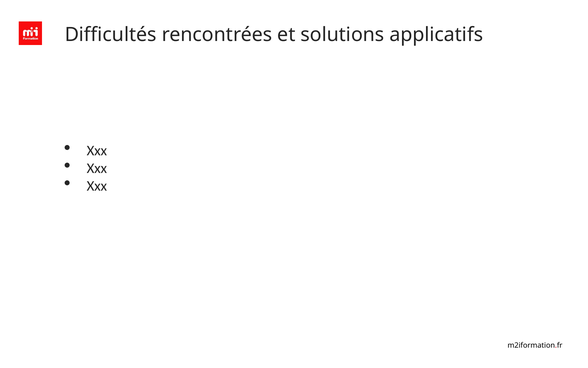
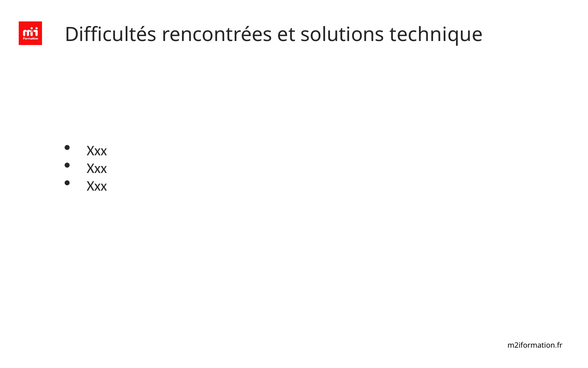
applicatifs: applicatifs -> technique (436, 35)
